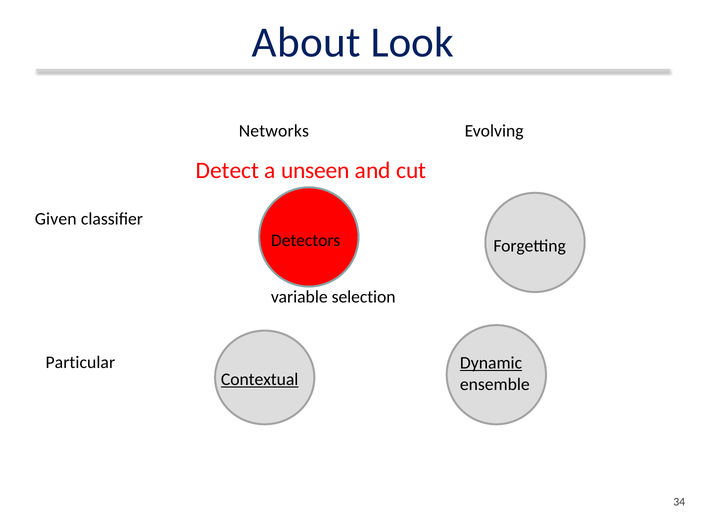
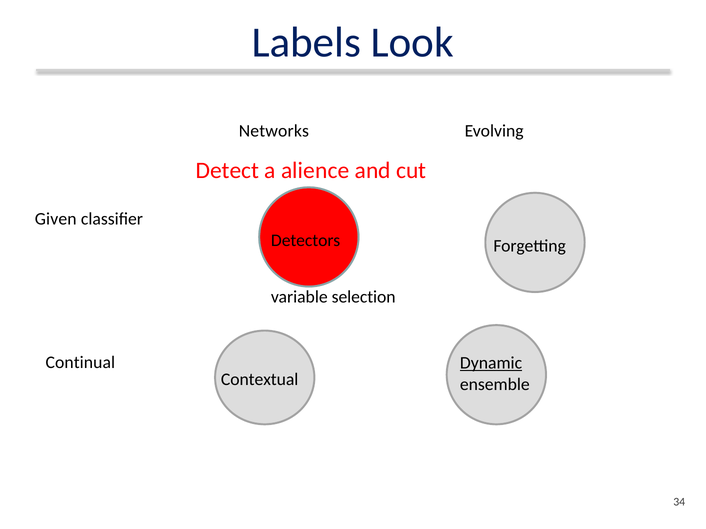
About: About -> Labels (306, 43)
unseen: unseen -> alience (315, 170)
Particular: Particular -> Continual (80, 363)
Contextual underline: present -> none (260, 380)
